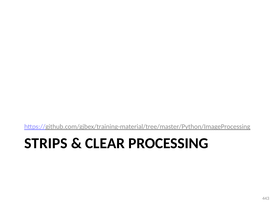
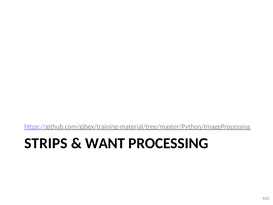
CLEAR: CLEAR -> WANT (105, 143)
